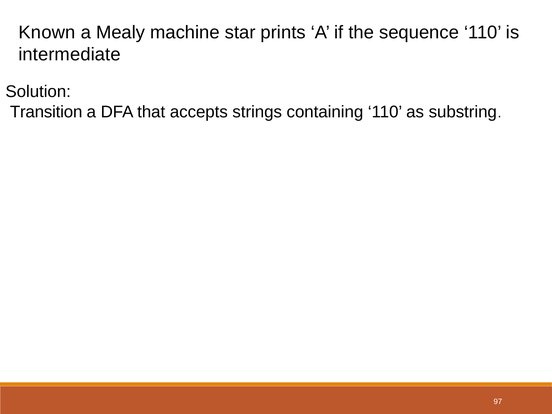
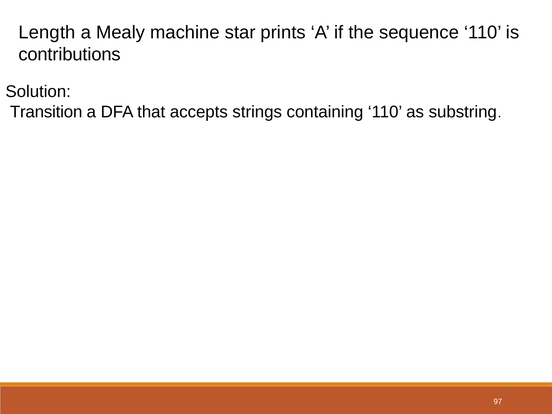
Known: Known -> Length (47, 32)
intermediate: intermediate -> contributions (70, 54)
